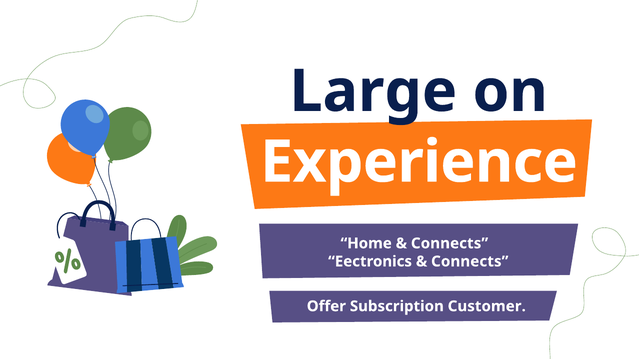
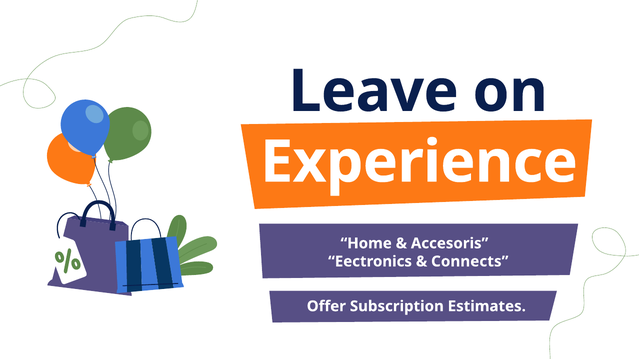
Large: Large -> Leave (374, 92)
Connects: Connects -> Accesoris (450, 244)
Customer: Customer -> Estimates (487, 307)
